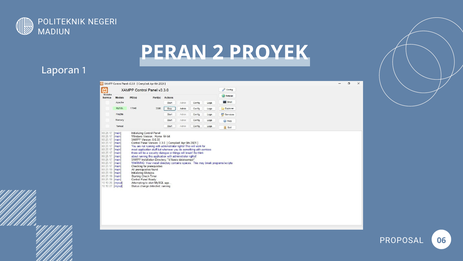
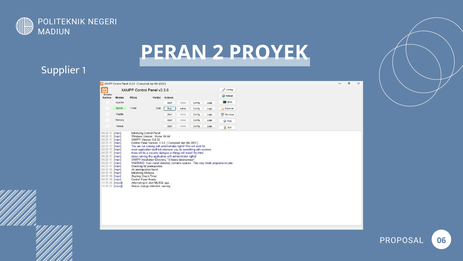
Laporan: Laporan -> Supplier (60, 70)
